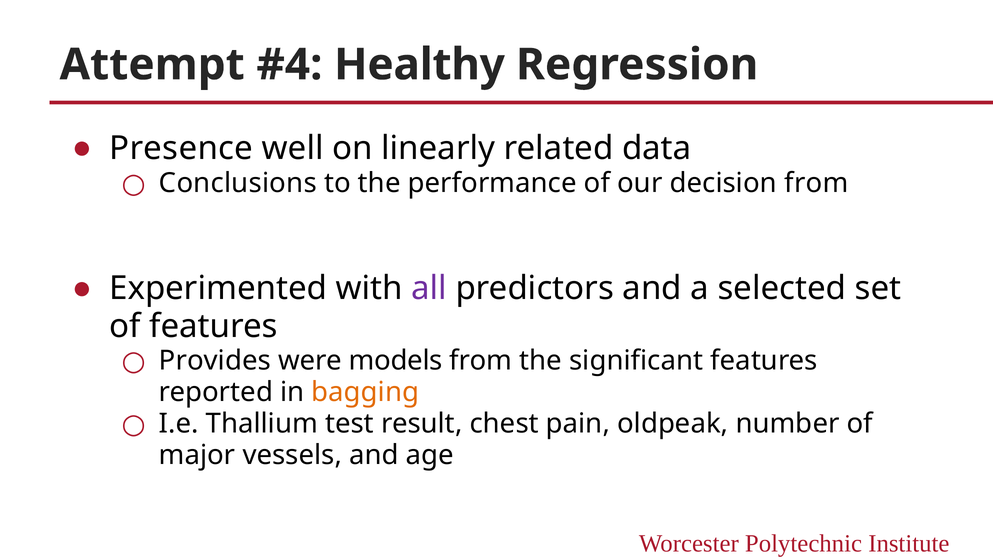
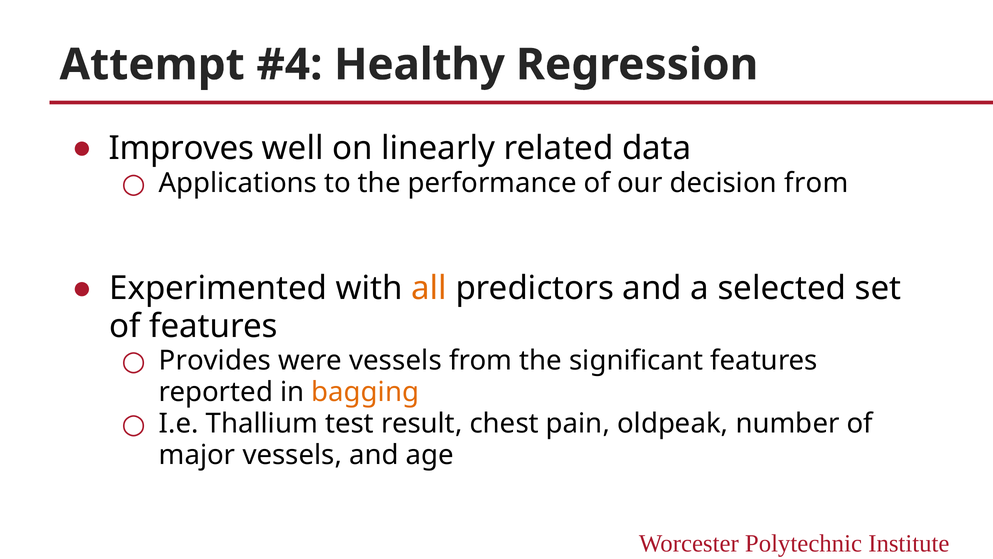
Presence: Presence -> Improves (181, 148)
Conclusions: Conclusions -> Applications (238, 183)
all colour: purple -> orange (429, 288)
were models: models -> vessels (395, 361)
